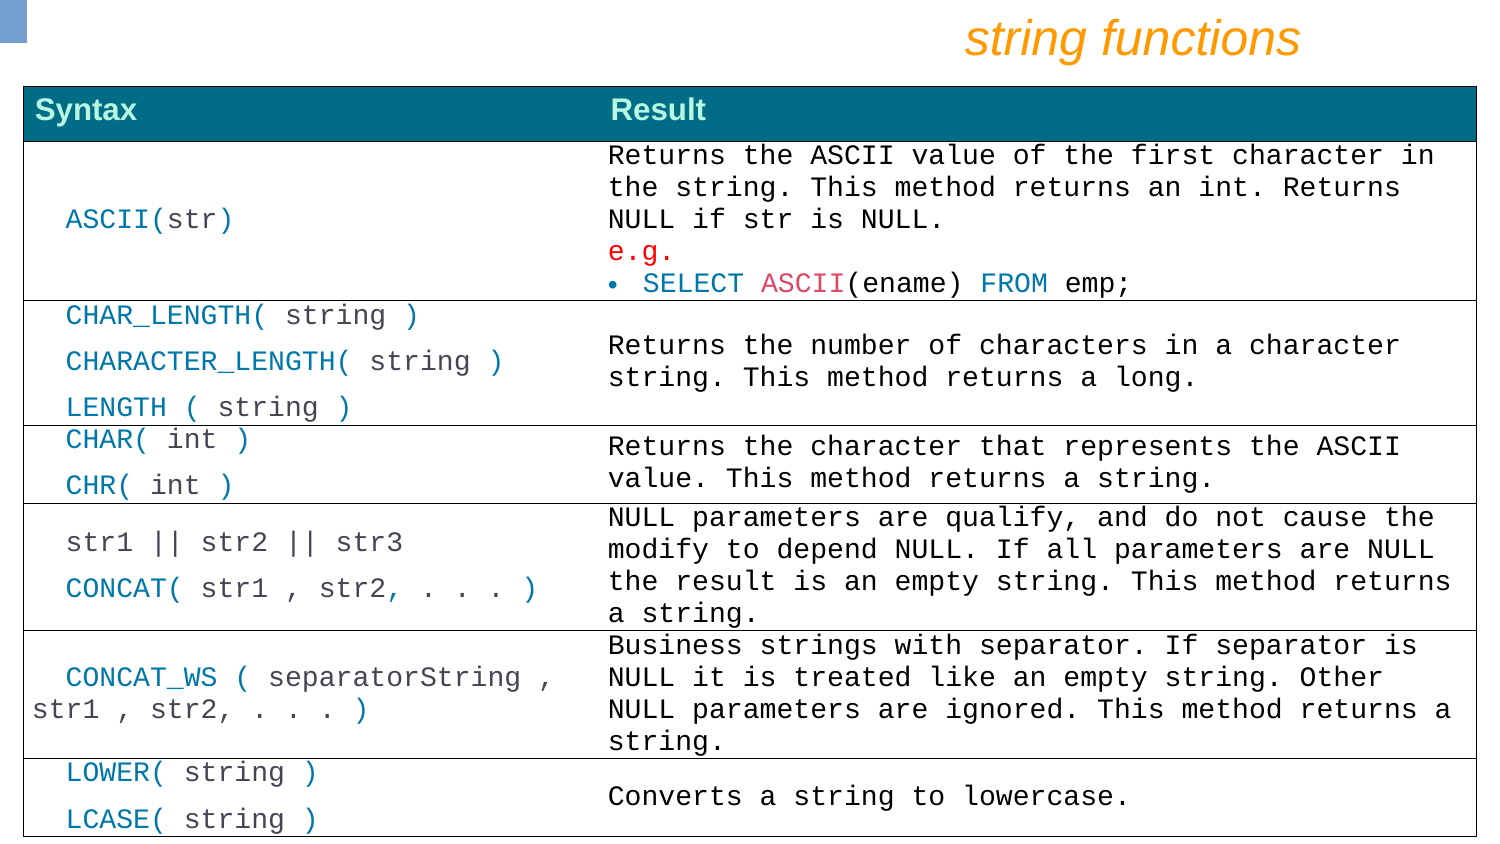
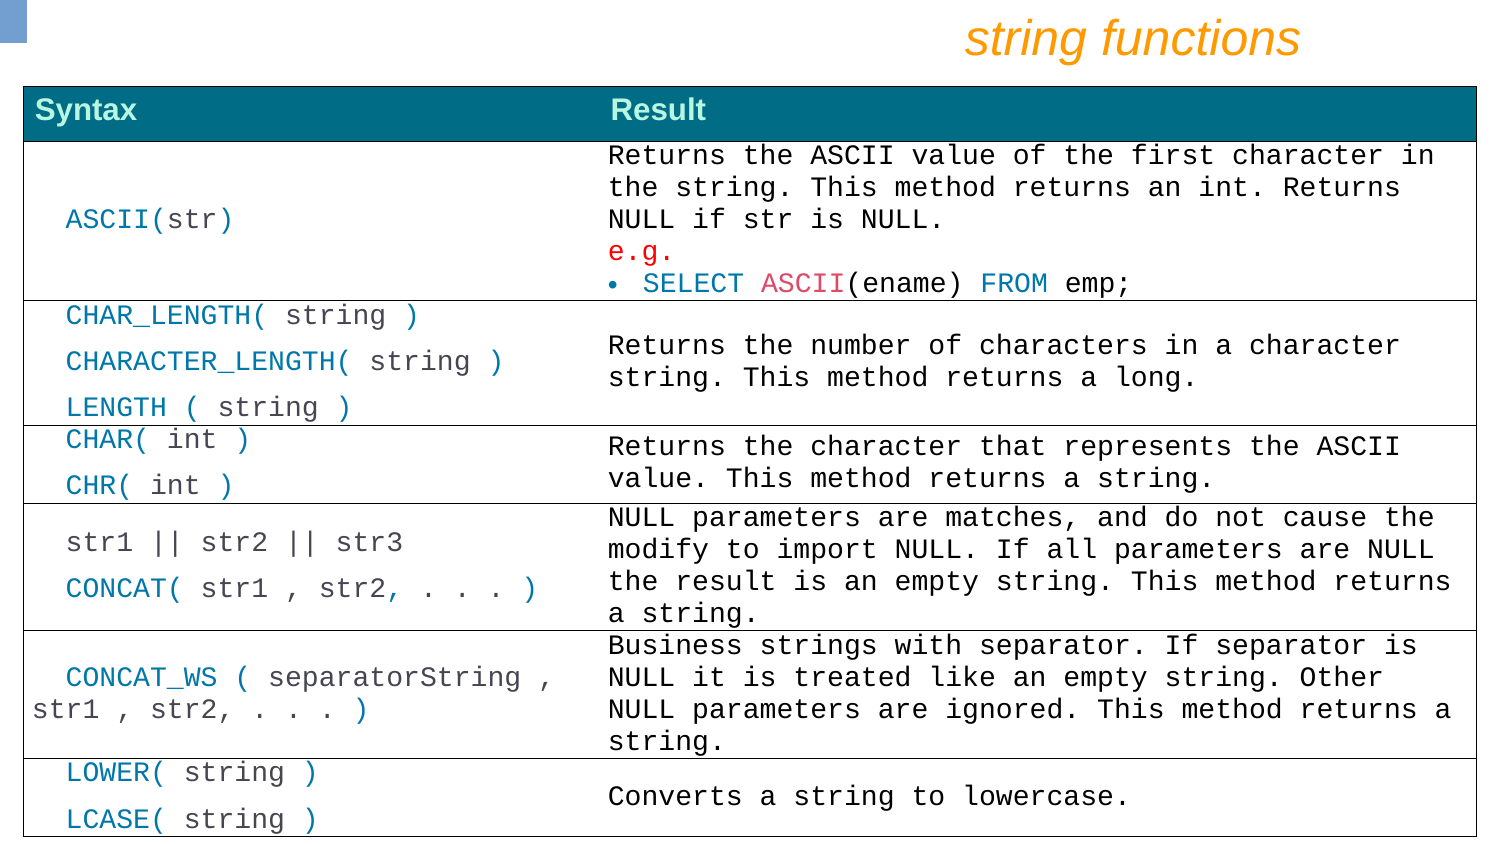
qualify: qualify -> matches (1013, 517)
depend: depend -> import (827, 549)
